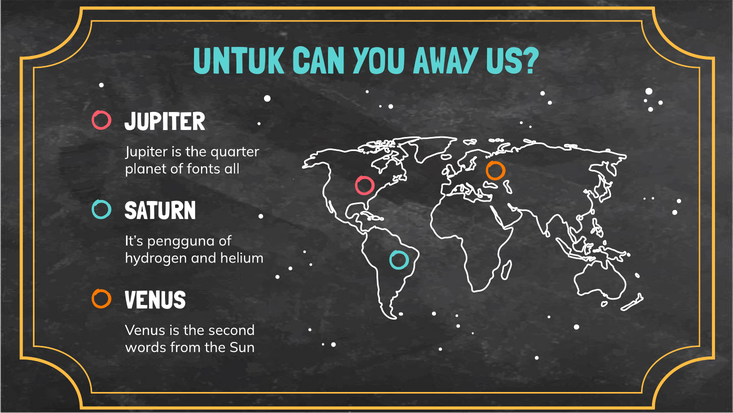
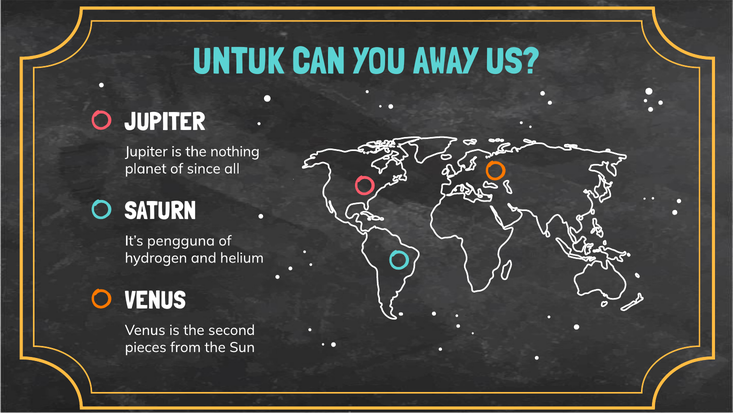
quarter: quarter -> nothing (235, 151)
fonts: fonts -> since (204, 168)
words: words -> pieces (146, 347)
